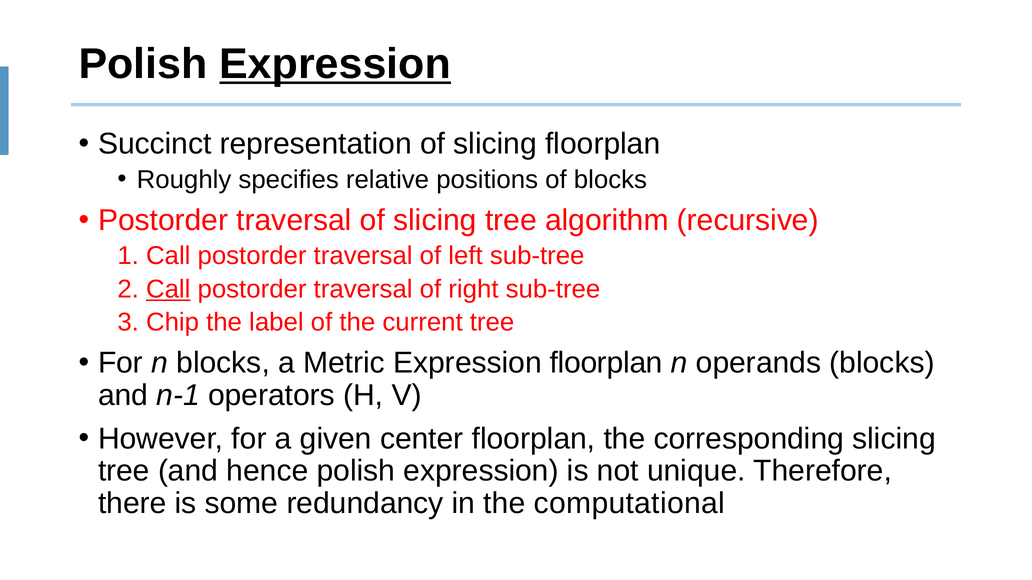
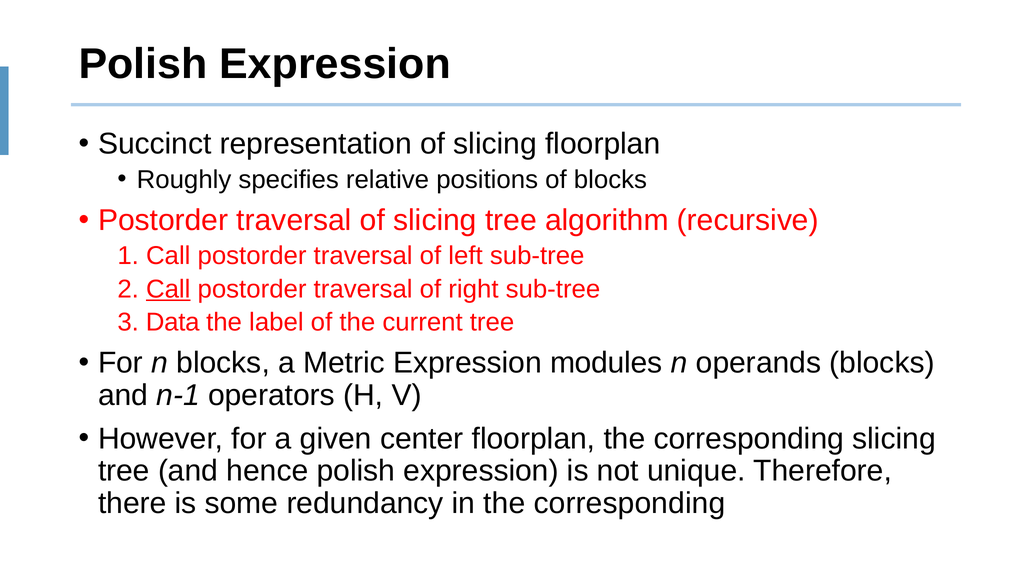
Expression underline: present -> none (335, 64)
Chip: Chip -> Data (173, 323)
Expression floorplan: floorplan -> modules (606, 363)
in the computational: computational -> corresponding (630, 504)
